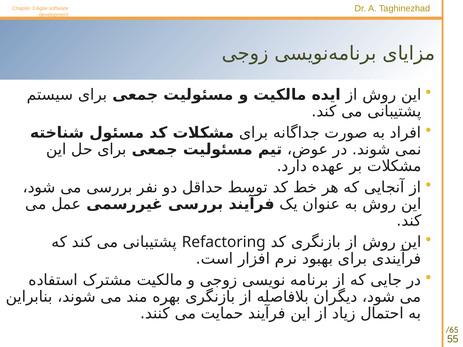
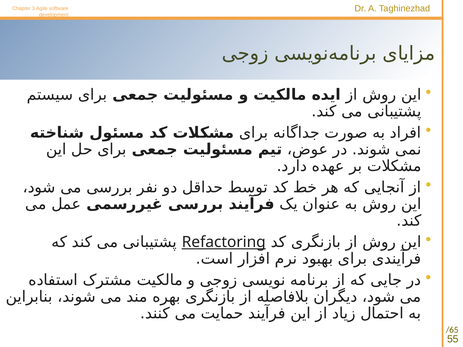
Refactoring underline: none -> present (224, 242)
